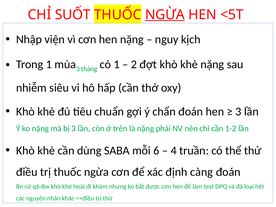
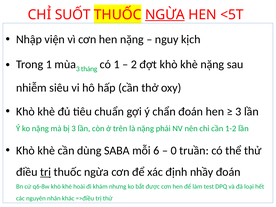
4: 4 -> 0 (174, 151)
trị underline: none -> present (46, 172)
càng: càng -> nhầy (202, 172)
